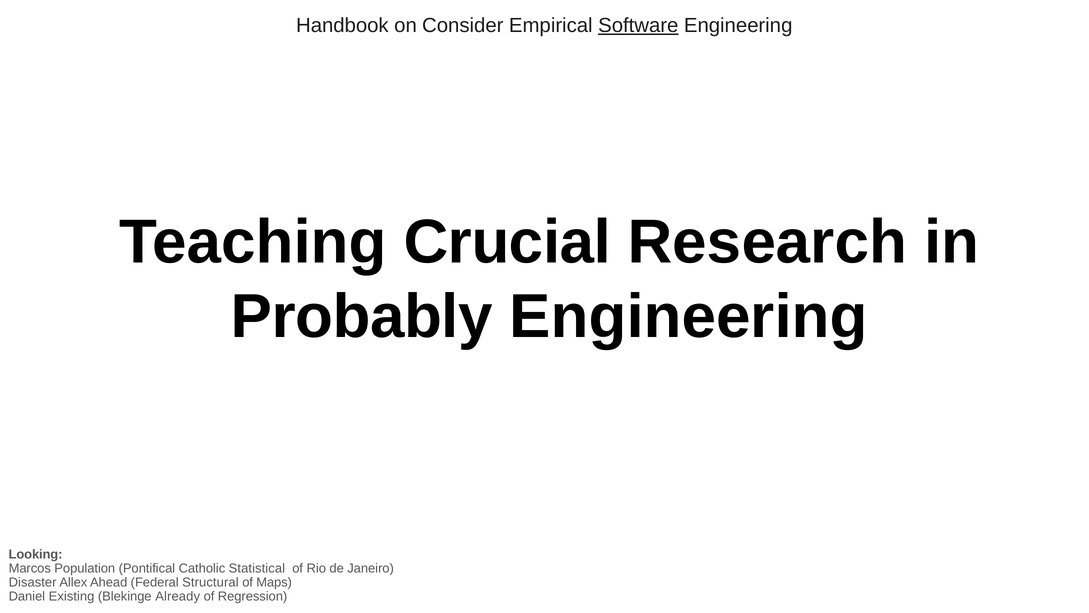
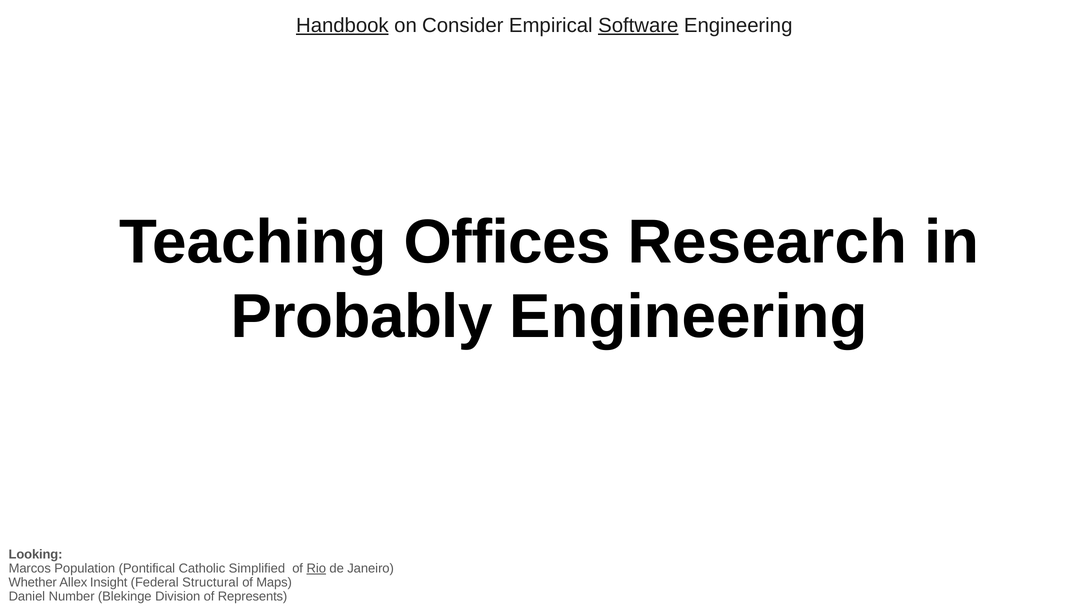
Handbook underline: none -> present (342, 25)
Crucial: Crucial -> Offices (507, 242)
Statistical: Statistical -> Simplified (257, 568)
Rio underline: none -> present (316, 568)
Disaster: Disaster -> Whether (33, 582)
Ahead: Ahead -> Insight (109, 582)
Existing: Existing -> Number (72, 596)
Already: Already -> Division (178, 596)
Regression: Regression -> Represents (253, 596)
